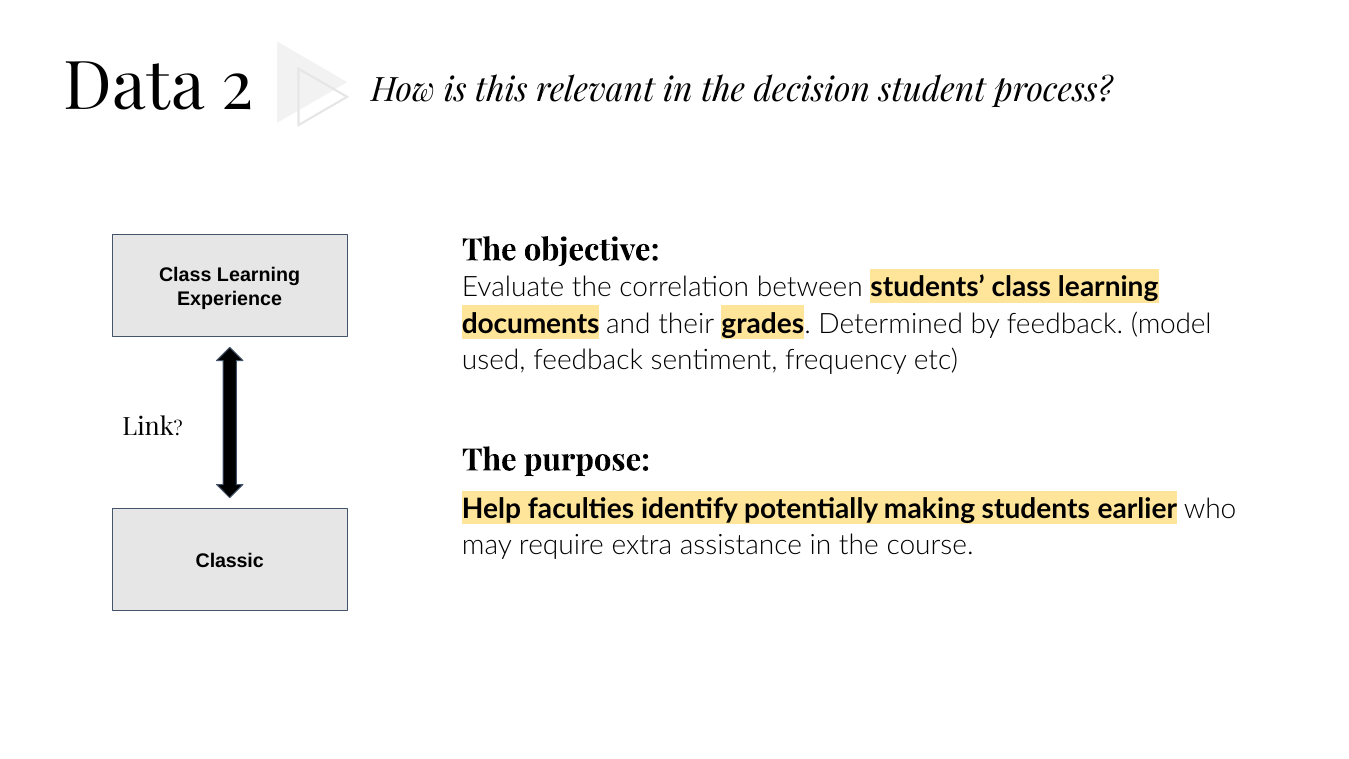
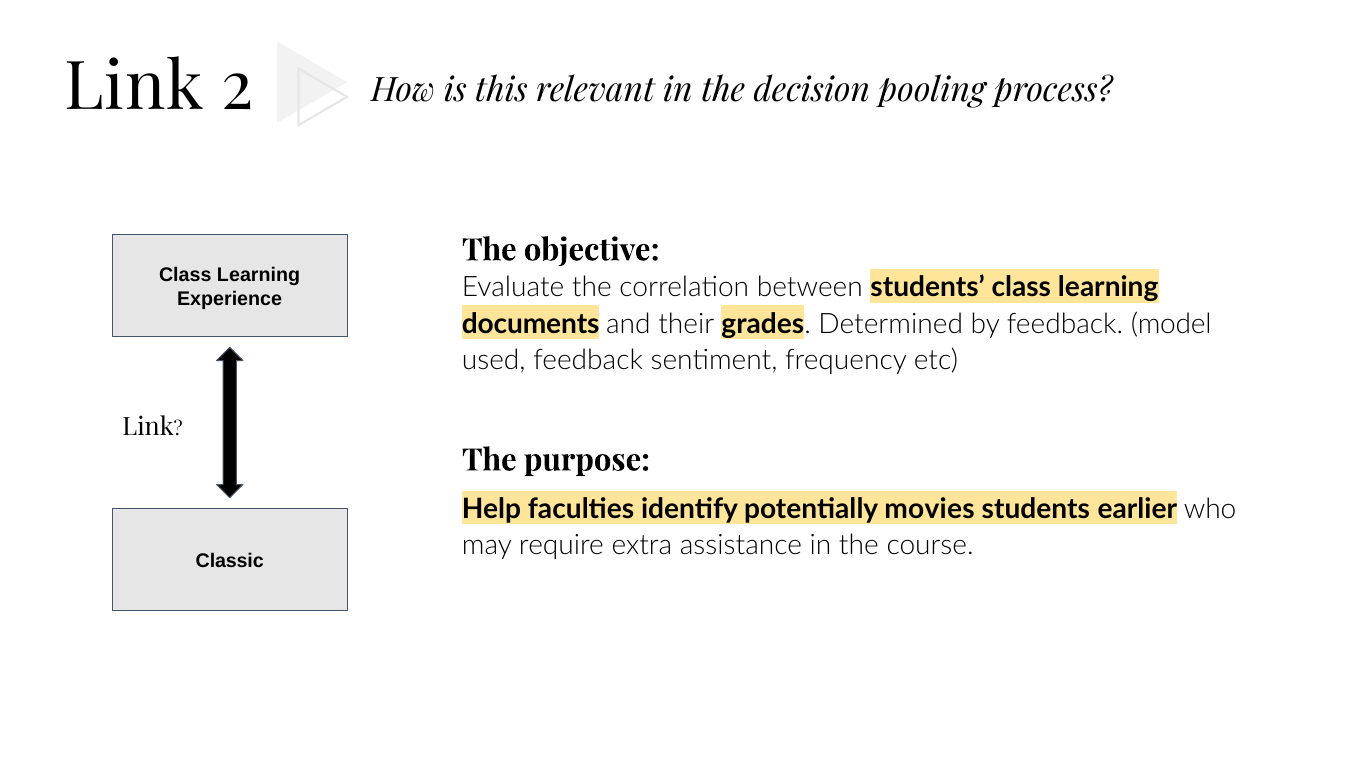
Data: Data -> Link (134, 88)
student: student -> pooling (932, 90)
making: making -> movies (930, 509)
